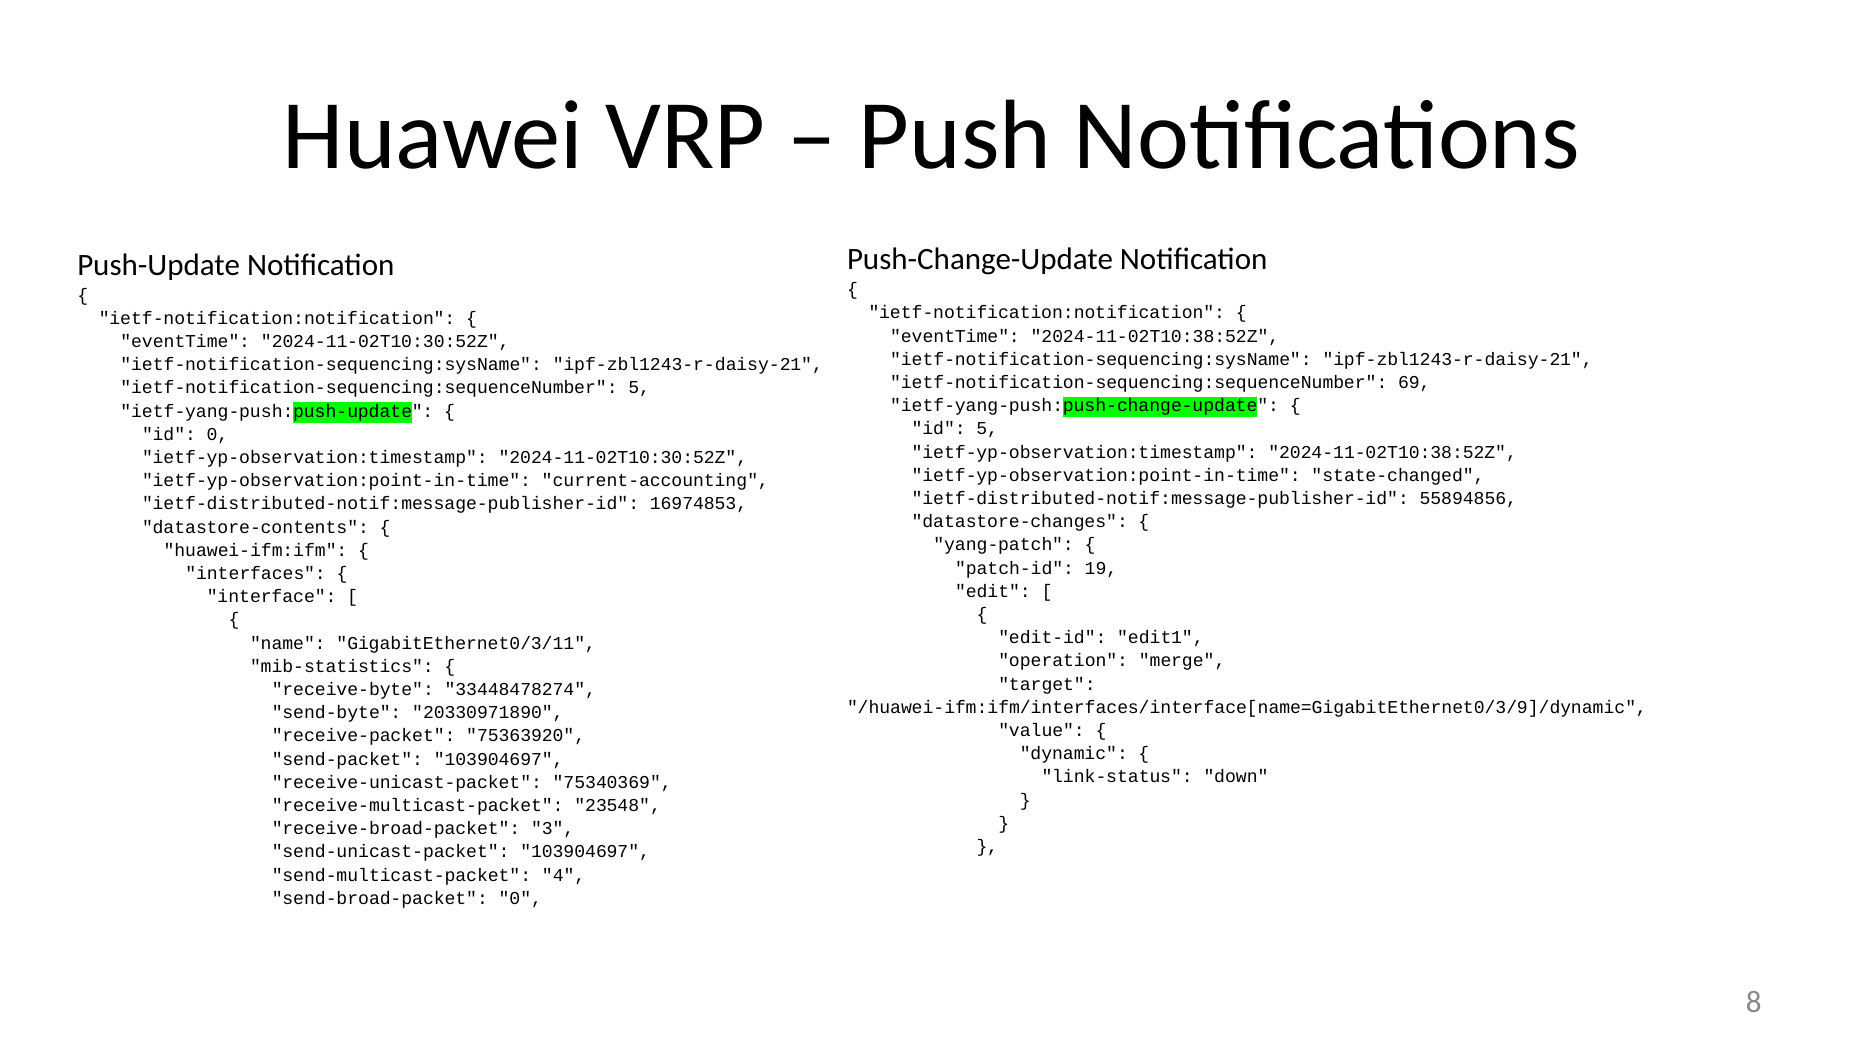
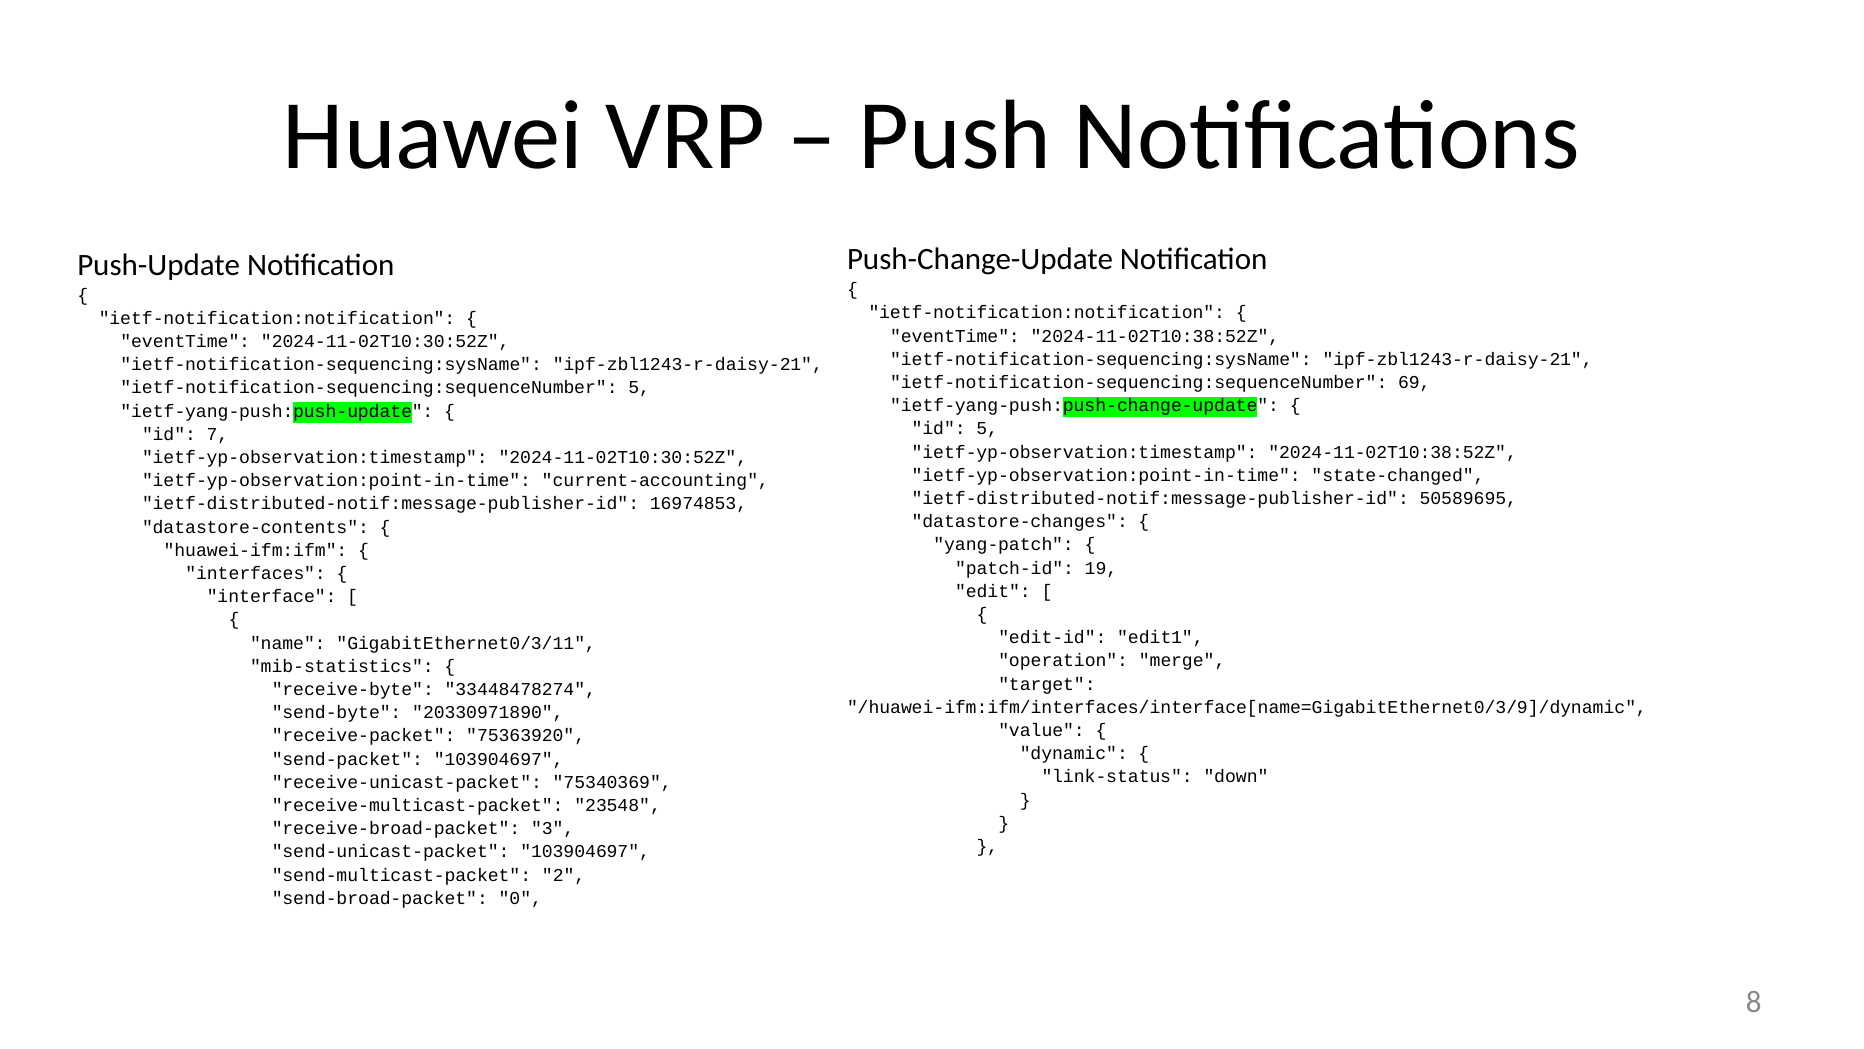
id 0: 0 -> 7 (217, 434)
55894856: 55894856 -> 50589695 (1468, 498)
4: 4 -> 2 (564, 875)
